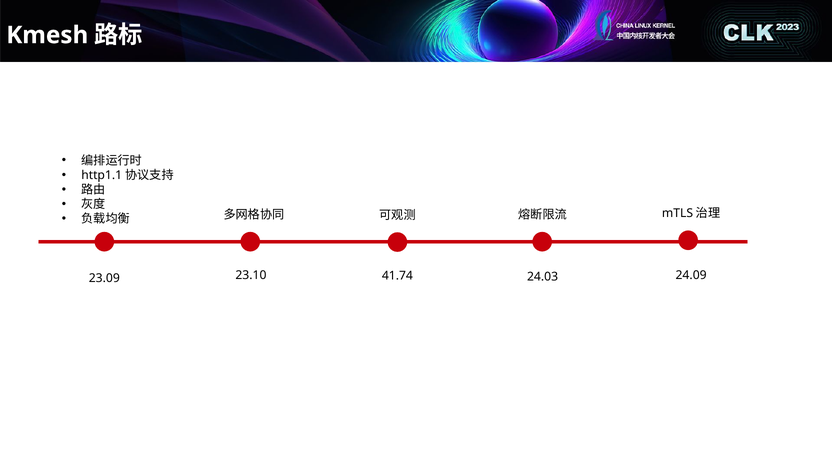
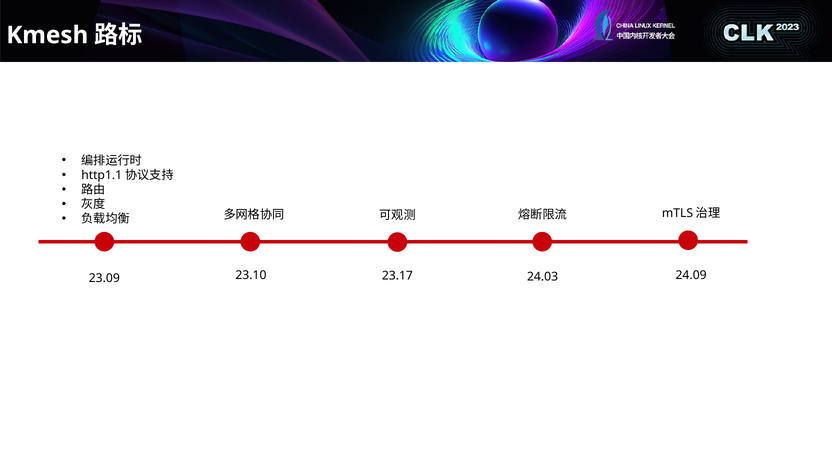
41.74: 41.74 -> 23.17 (397, 276)
